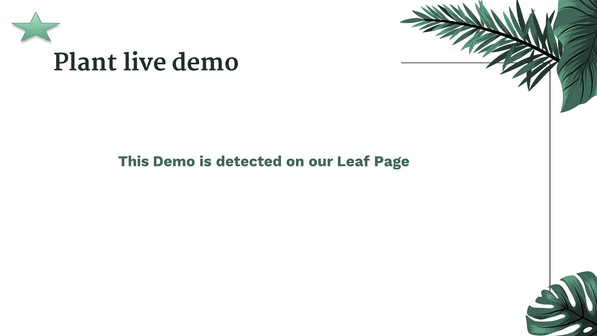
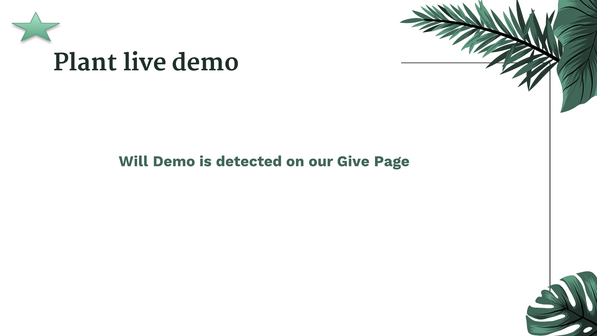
This: This -> Will (133, 161)
Leaf: Leaf -> Give (353, 161)
